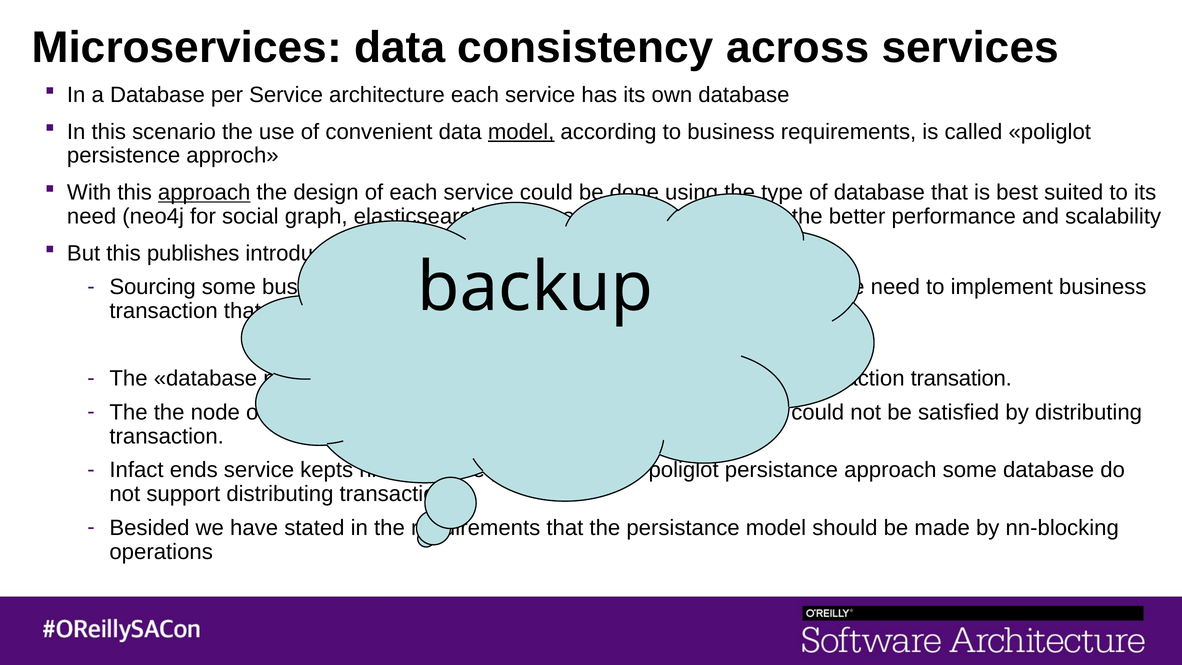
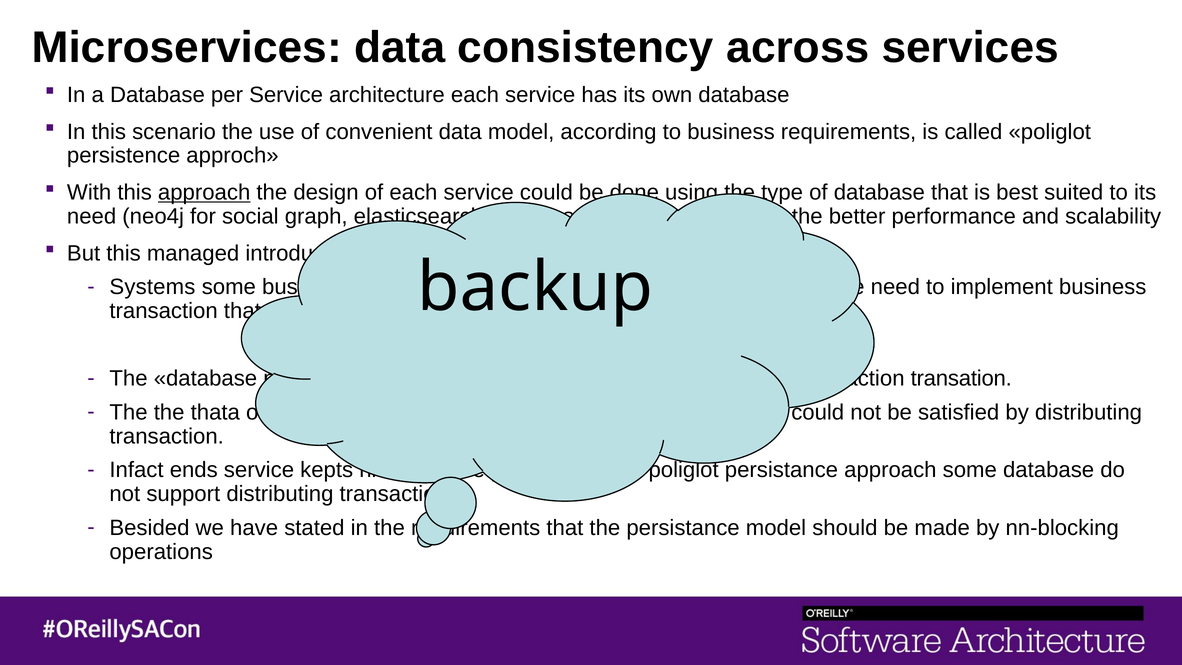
model underline: present -> none (521, 132)
publishes: publishes -> managed (193, 253)
Sourcing: Sourcing -> Systems (152, 287)
node: node -> thata (215, 412)
